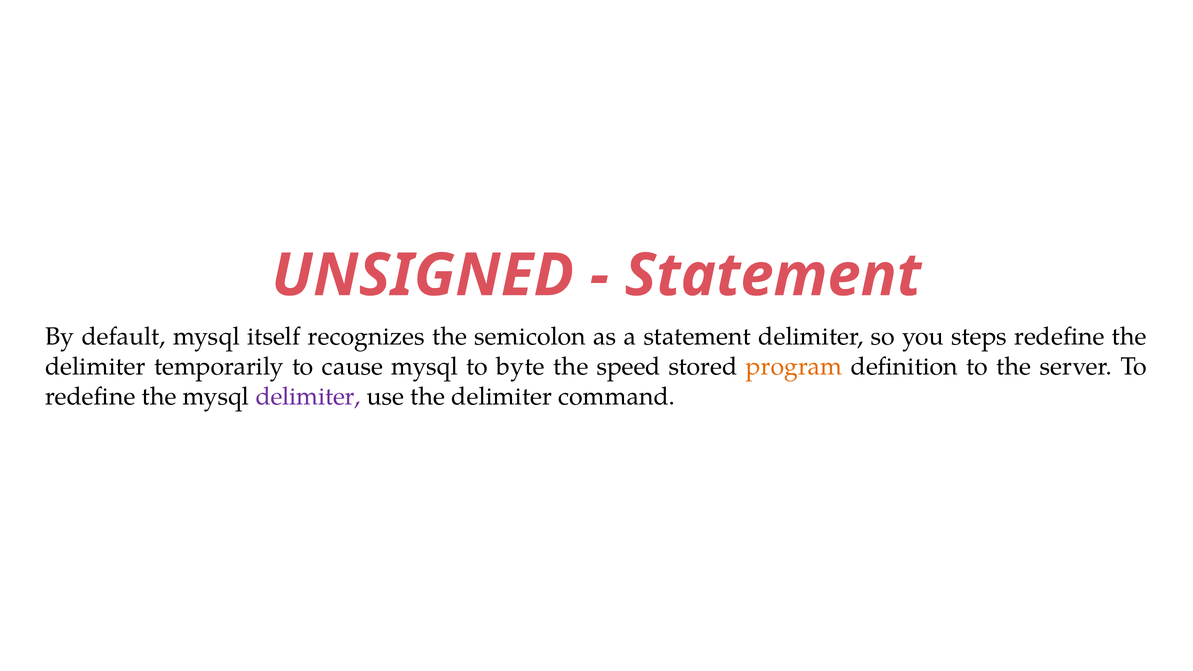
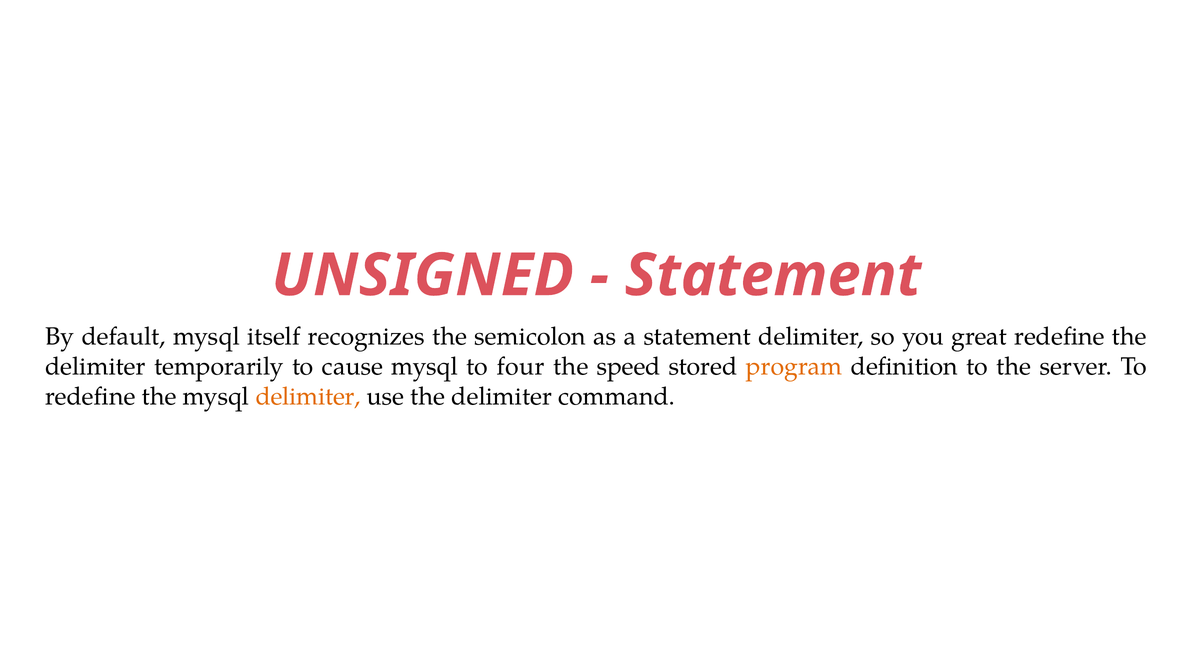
steps: steps -> great (979, 337)
byte: byte -> four (521, 367)
delimiter colour: purple -> orange (308, 396)
